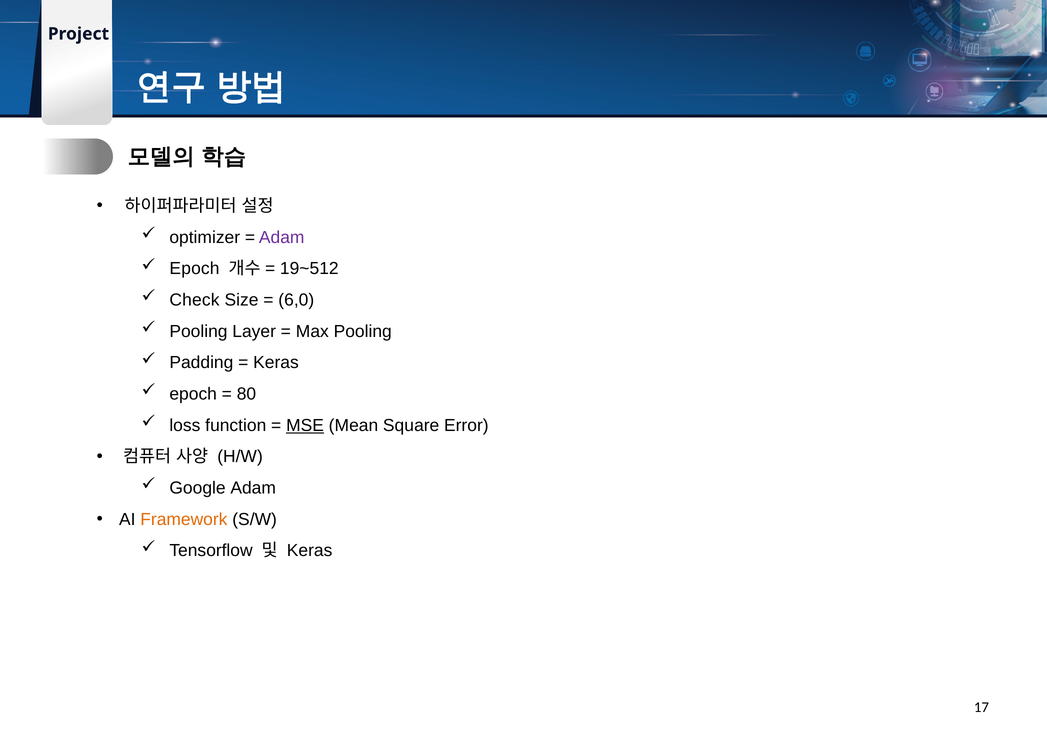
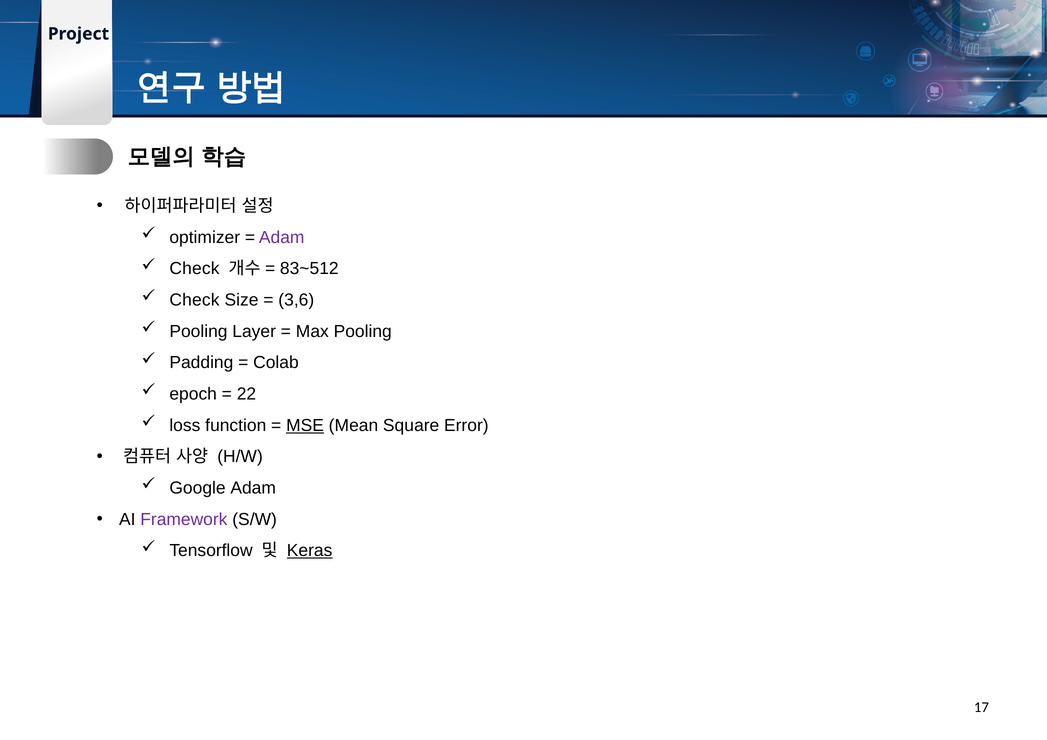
Epoch: Epoch -> Check (195, 269)
19~512: 19~512 -> 83~512 (309, 269)
6,0: 6,0 -> 3,6 (296, 300)
Keras: Keras -> Colab (276, 363)
80: 80 -> 22 (246, 394)
Framework colour: orange -> purple (184, 520)
Keras underline: none -> present (310, 551)
